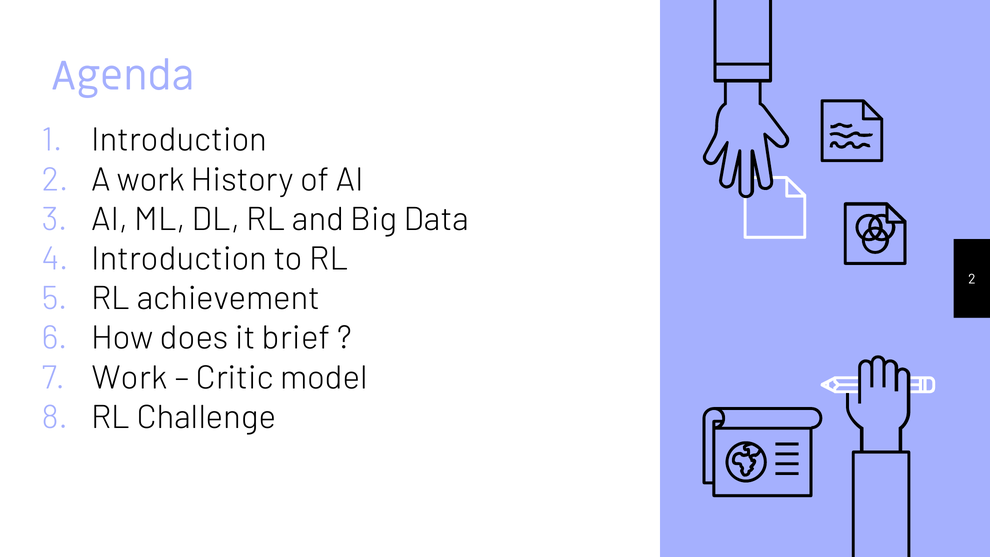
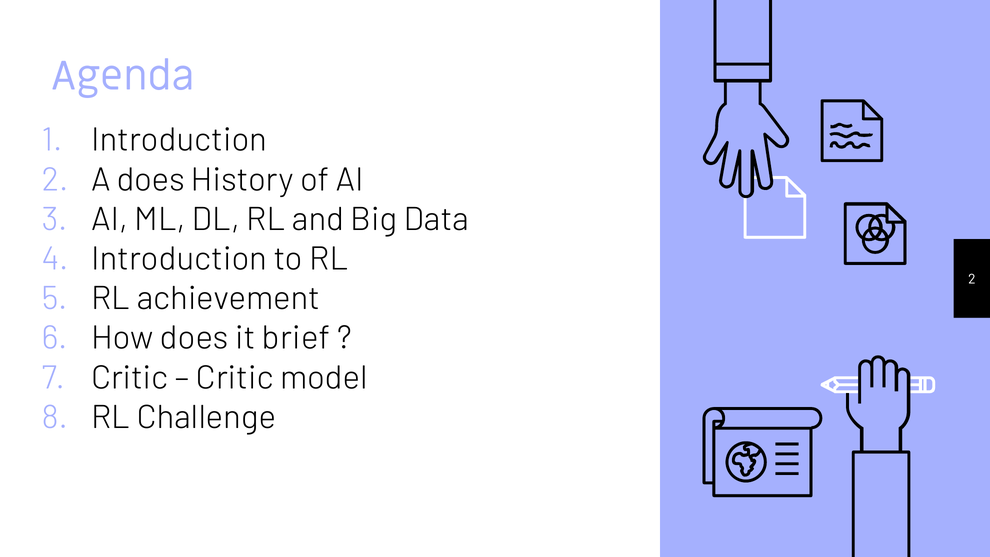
A work: work -> does (151, 180)
Work: Work -> Critic (130, 378)
